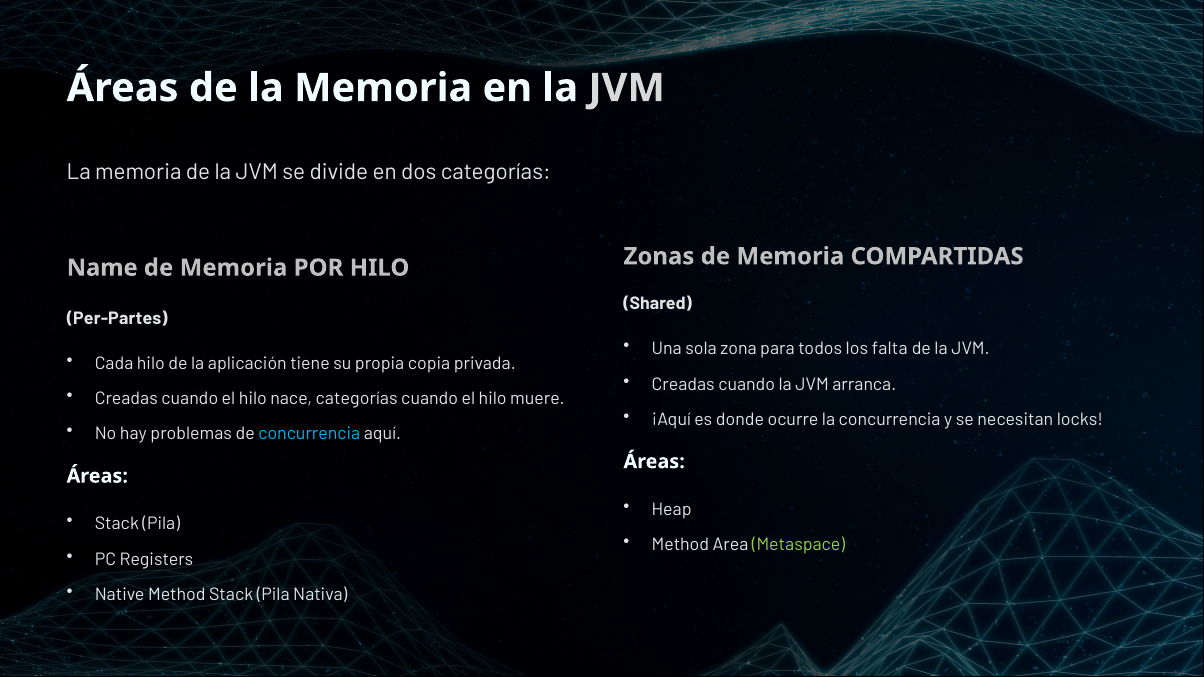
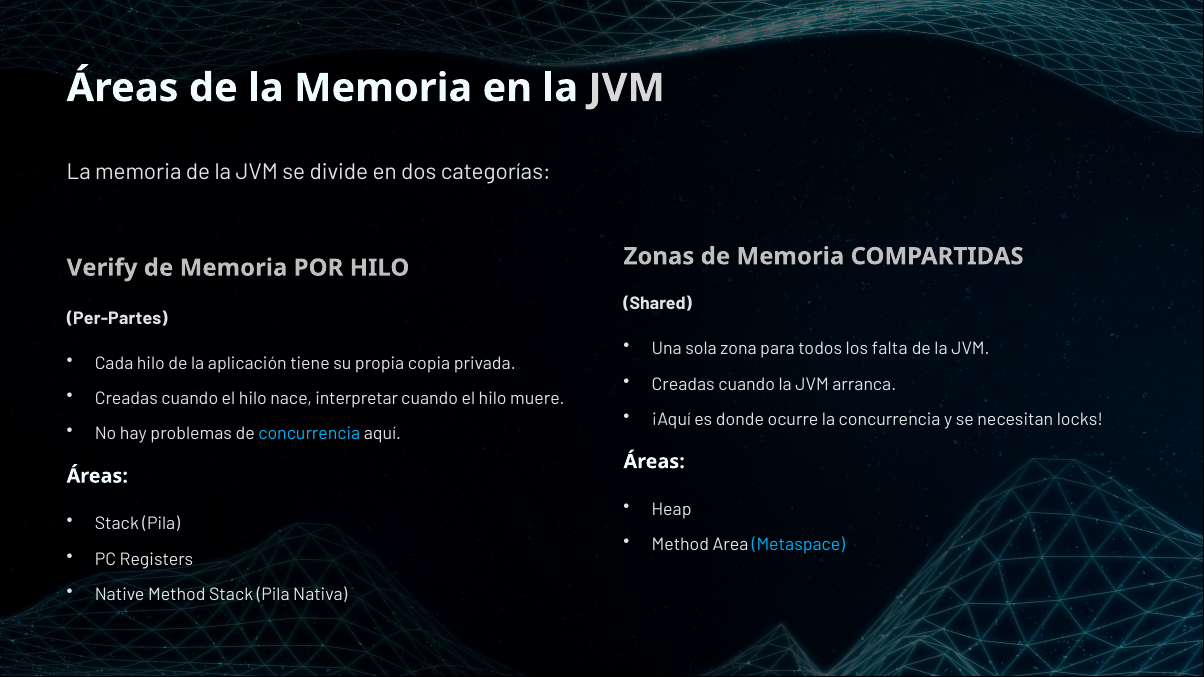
Name: Name -> Verify (102, 268)
nace categorías: categorías -> interpretar (357, 399)
Metaspace colour: light green -> light blue (798, 545)
